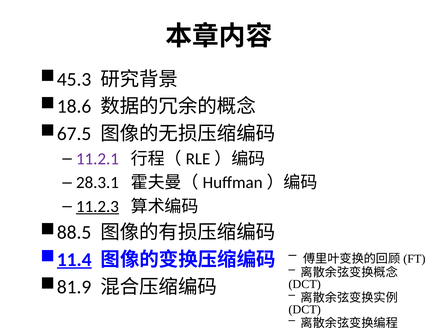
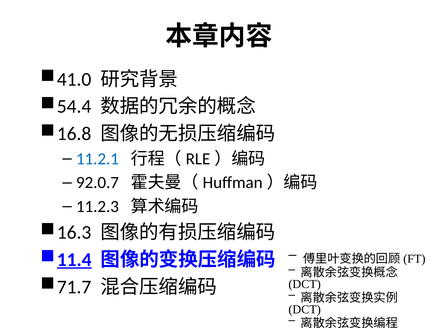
45.3: 45.3 -> 41.0 (74, 79)
18.6: 18.6 -> 54.4 (74, 106)
67.5: 67.5 -> 16.8 (74, 134)
11.2.1 colour: purple -> blue (97, 159)
28.3.1: 28.3.1 -> 92.0.7 (97, 183)
11.2.3 underline: present -> none (97, 206)
88.5: 88.5 -> 16.3 (74, 232)
81.9: 81.9 -> 71.7 (74, 287)
